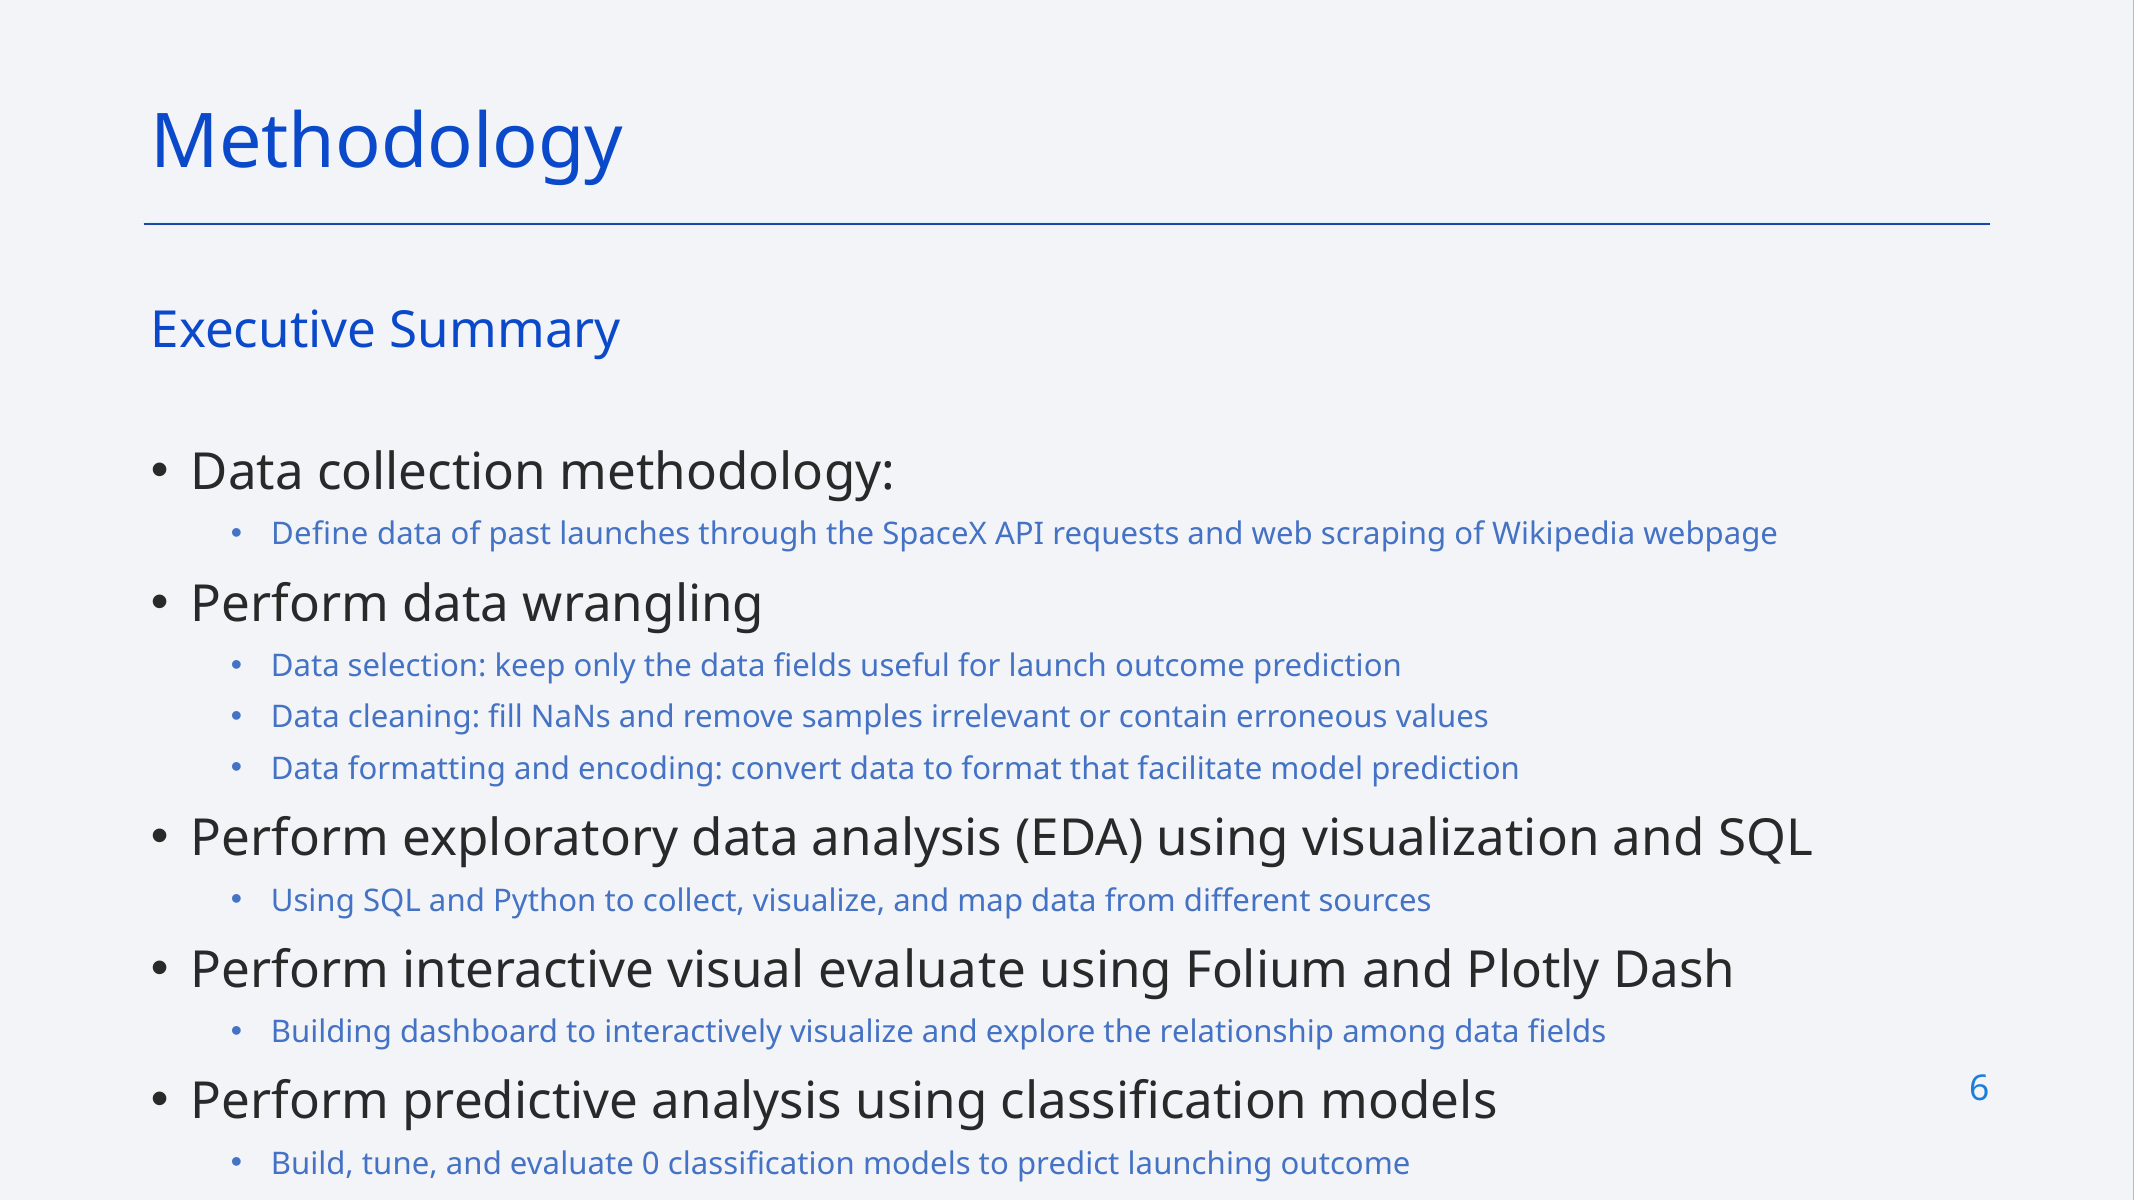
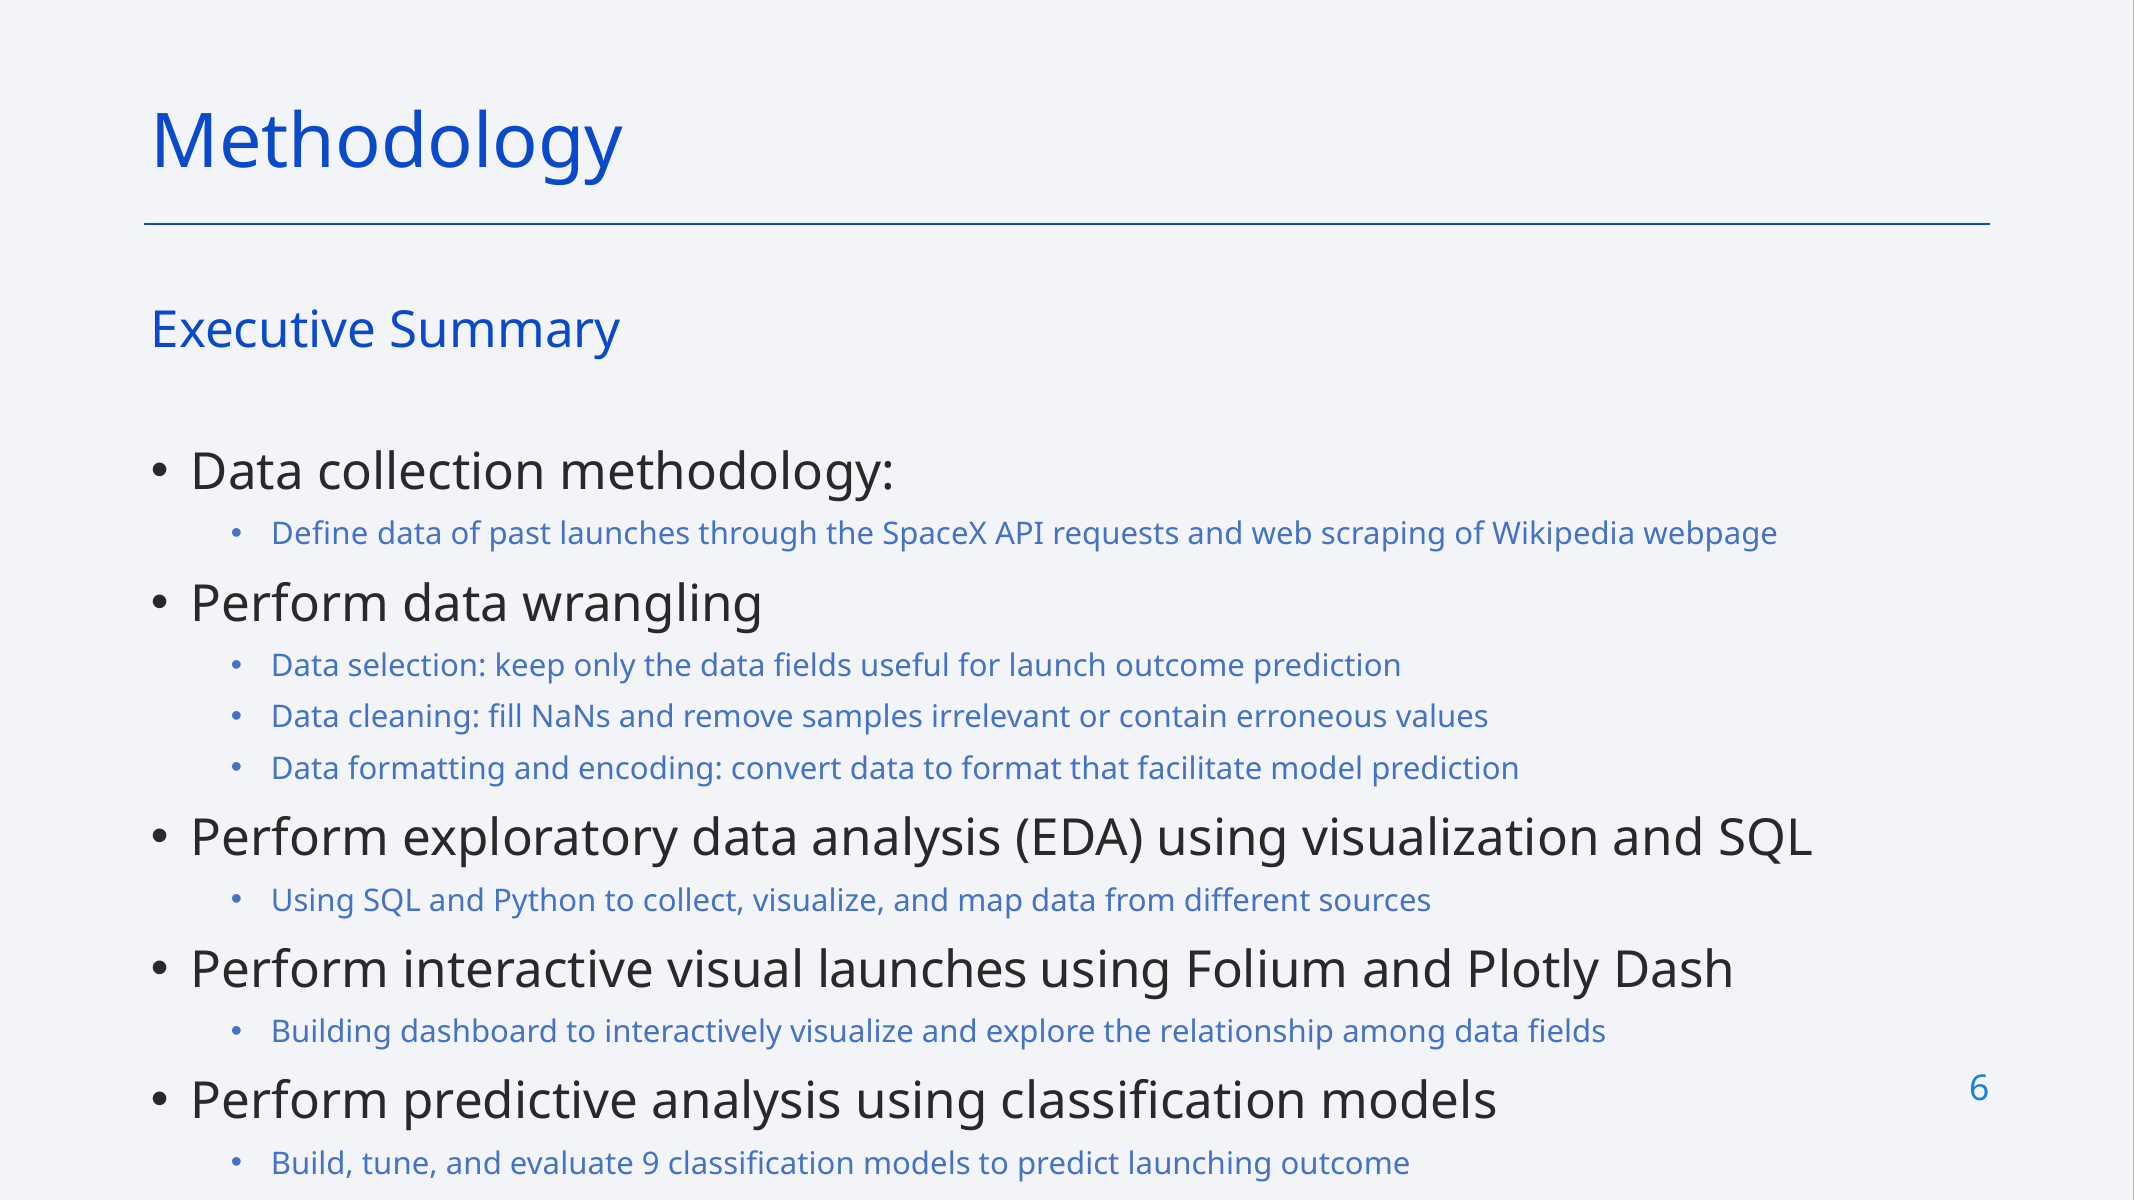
visual evaluate: evaluate -> launches (923, 971)
0: 0 -> 9 (651, 1164)
